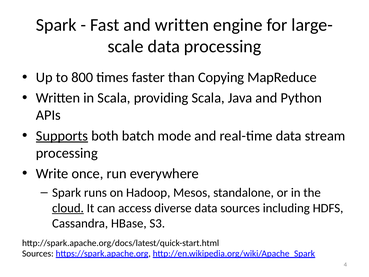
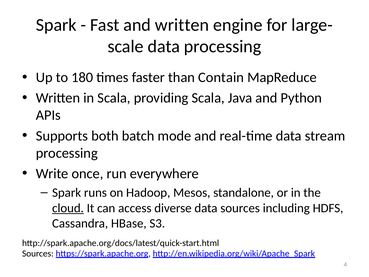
800: 800 -> 180 (82, 77)
Copying: Copying -> Contain (221, 77)
Supports underline: present -> none (62, 136)
